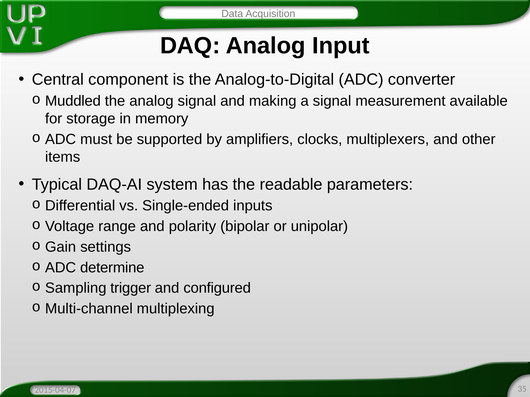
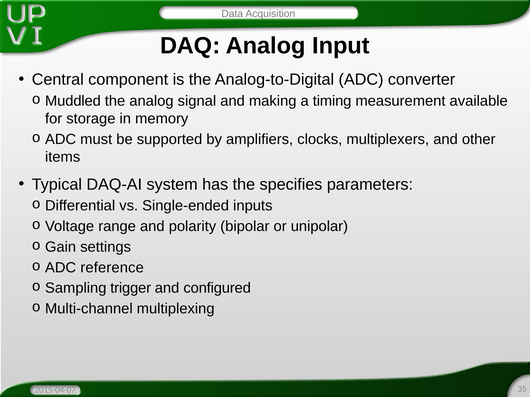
a signal: signal -> timing (332, 101)
readable: readable -> specifies (291, 185)
determine: determine -> reference (112, 268)
